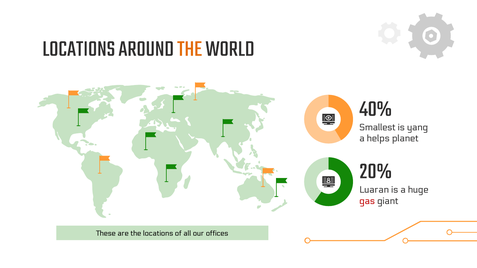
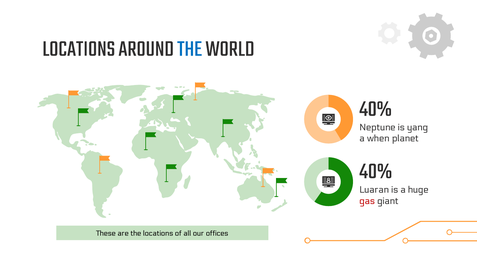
THE colour: orange -> blue (190, 48)
Smallest: Smallest -> Neptune (377, 128)
helps: helps -> when (378, 139)
20%: 20% -> 40% (376, 171)
